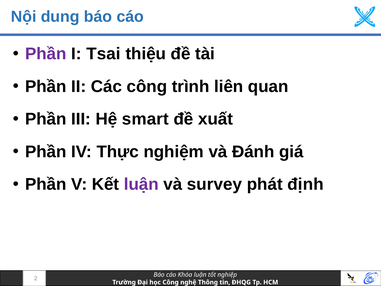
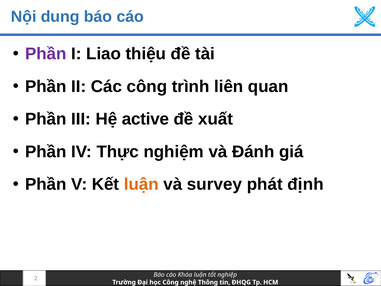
Tsai: Tsai -> Liao (104, 54)
smart: smart -> active (146, 119)
luận colour: purple -> orange (141, 184)
